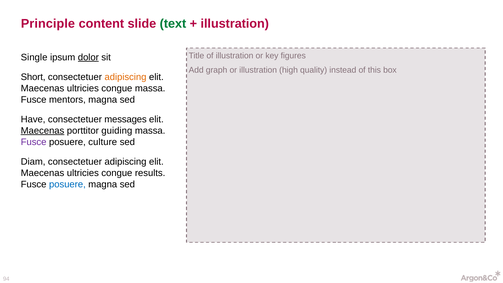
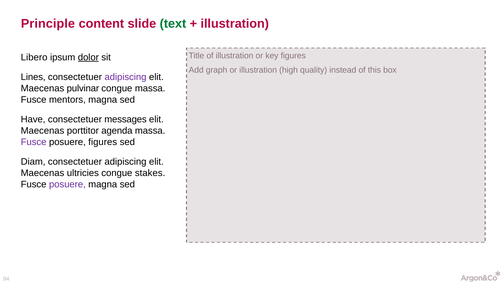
Single: Single -> Libero (34, 57)
Short: Short -> Lines (33, 77)
adipiscing colour: orange -> purple (125, 77)
ultricies: ultricies -> pulvinar (83, 88)
Maecenas underline: present -> none (43, 131)
guiding: guiding -> agenda (117, 131)
posuere culture: culture -> figures (103, 142)
results: results -> stakes (150, 173)
posuere colour: blue -> purple (67, 184)
